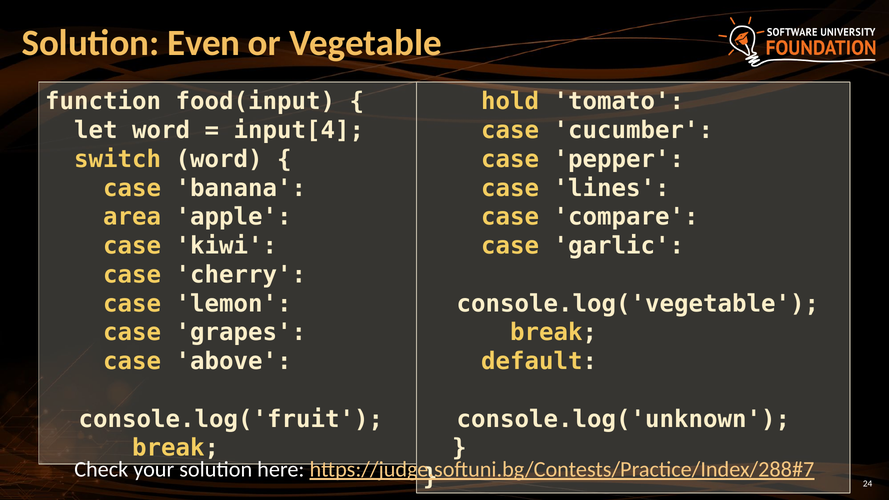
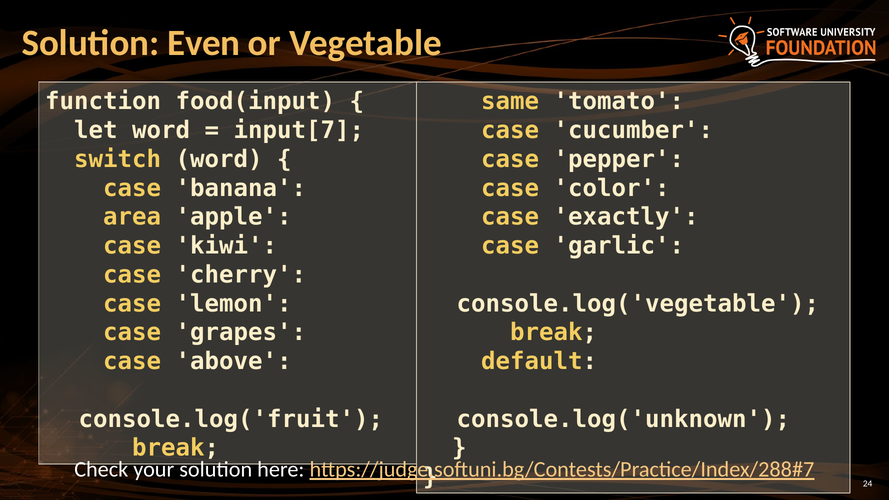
hold: hold -> same (510, 102)
input[4: input[4 -> input[7 (299, 130)
lines: lines -> color (612, 188)
compare: compare -> exactly (626, 217)
